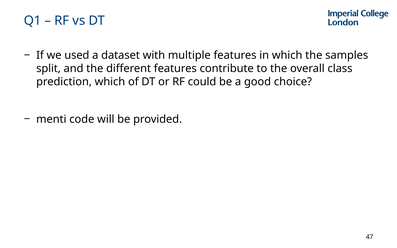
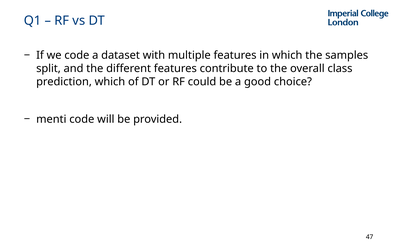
we used: used -> code (77, 55)
